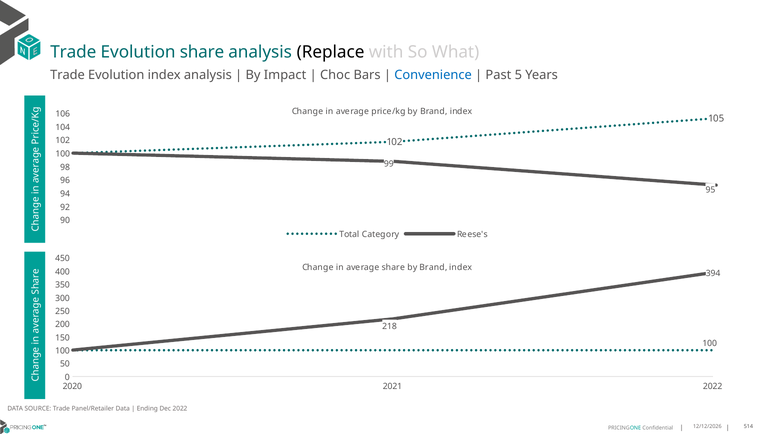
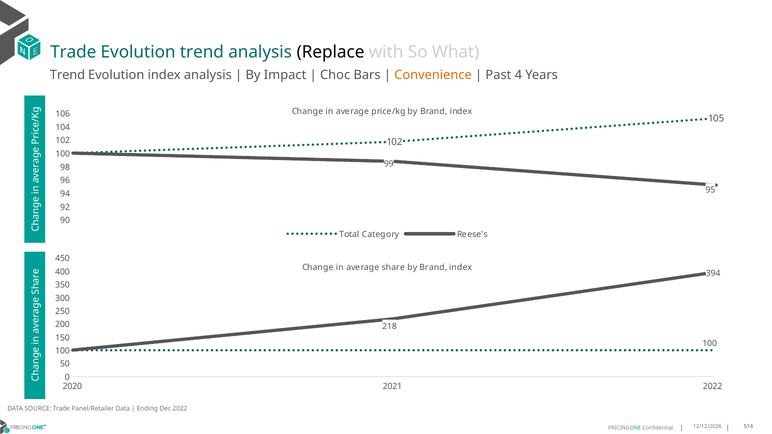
Evolution share: share -> trend (202, 52)
Trade: Trade -> Trend (68, 75)
Convenience colour: blue -> orange (433, 75)
5: 5 -> 4 (518, 75)
